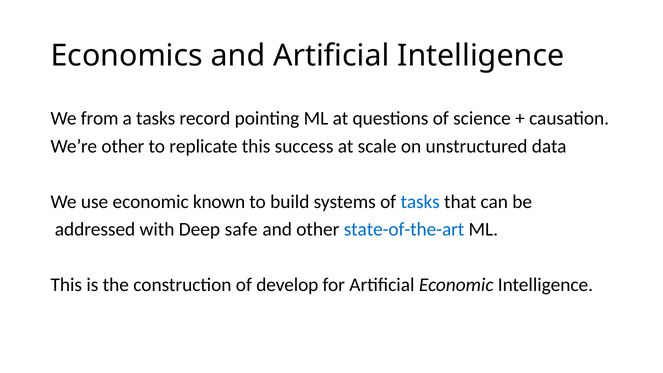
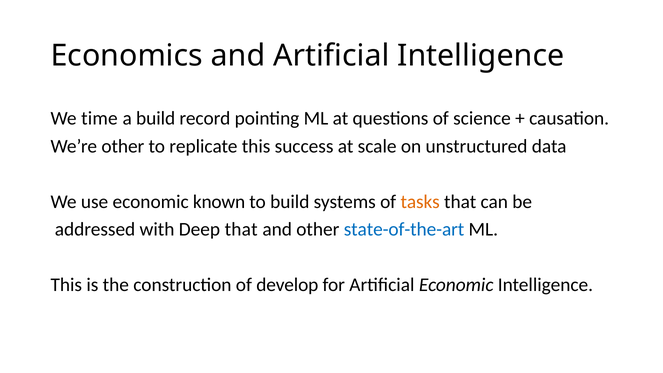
from: from -> time (99, 118)
a tasks: tasks -> build (156, 118)
tasks colour: blue -> orange (420, 202)
Deep safe: safe -> that (241, 229)
